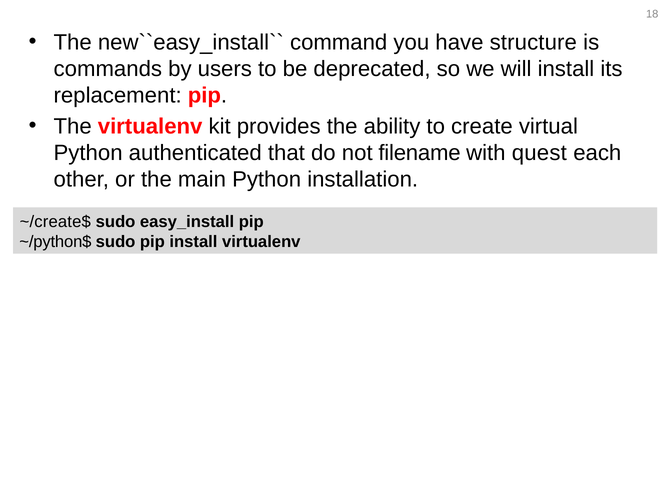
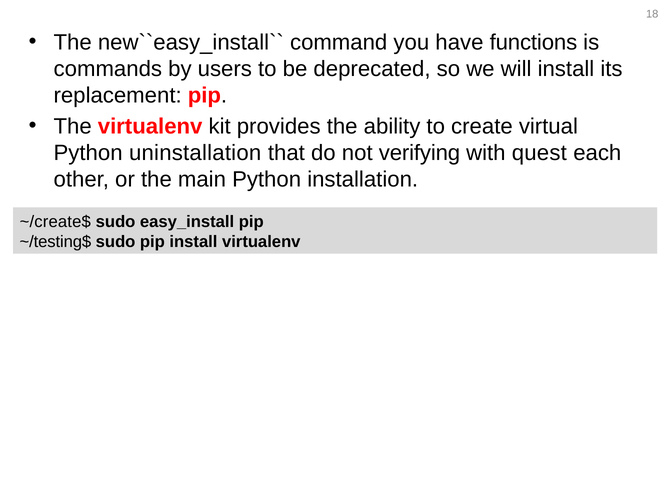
structure: structure -> functions (533, 42)
authenticated: authenticated -> uninstallation (195, 153)
filename: filename -> verifying (420, 153)
~/python$: ~/python$ -> ~/testing$ (55, 242)
